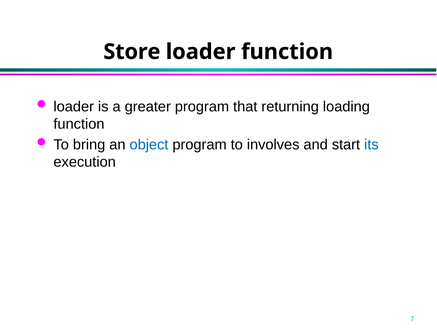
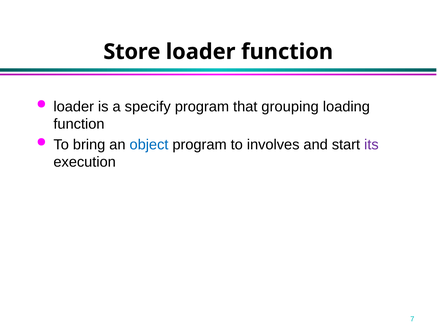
greater: greater -> specify (148, 107)
returning: returning -> grouping (290, 107)
its colour: blue -> purple (371, 144)
